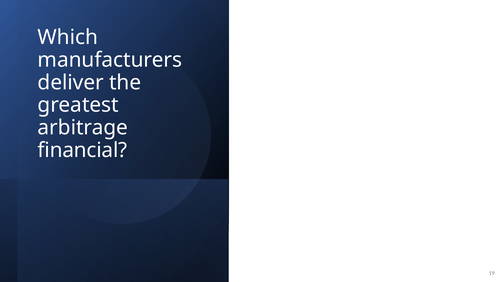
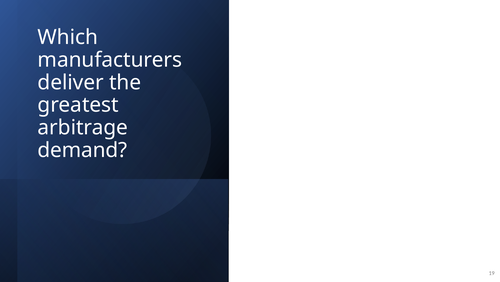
financial: financial -> demand (82, 150)
